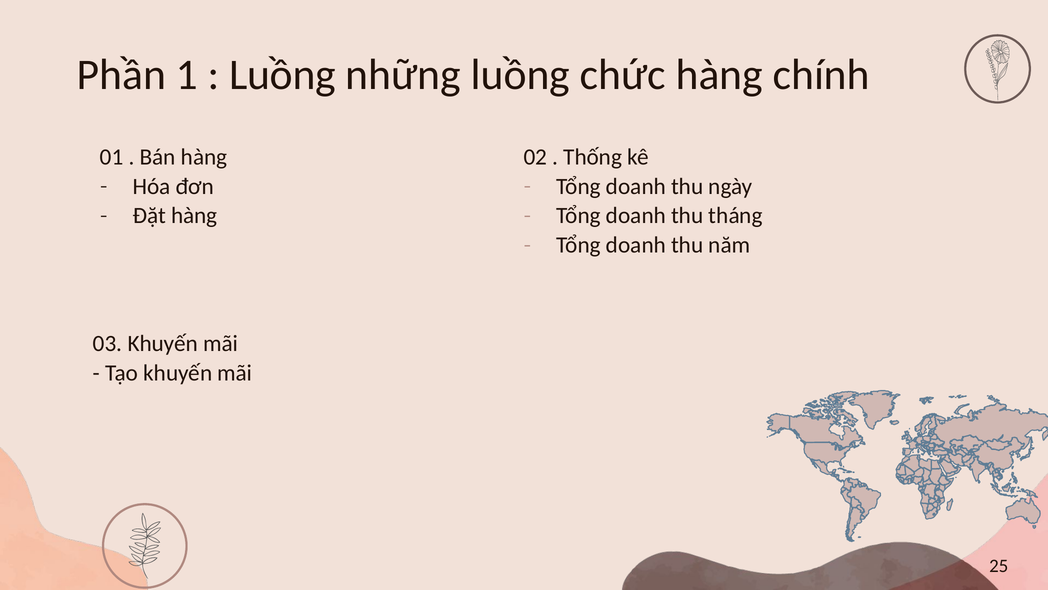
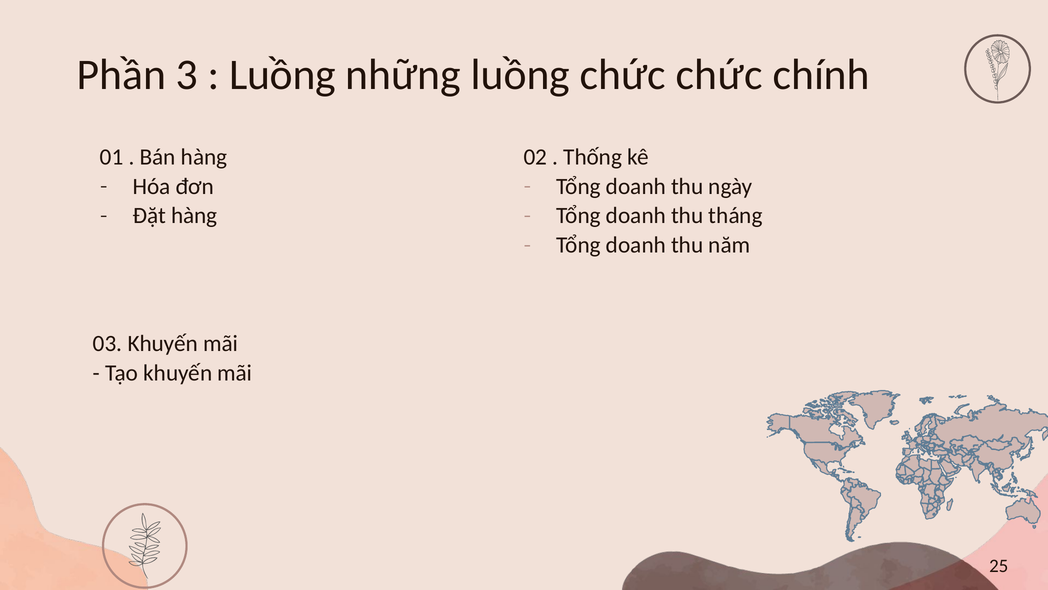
1: 1 -> 3 (187, 75)
chức hàng: hàng -> chức (719, 75)
